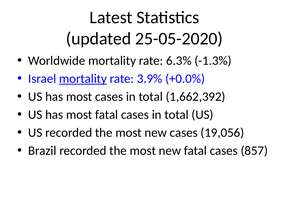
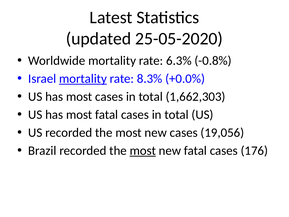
-1.3%: -1.3% -> -0.8% (213, 61)
3.9%: 3.9% -> 8.3% (150, 79)
1,662,392: 1,662,392 -> 1,662,303 (196, 97)
most underline: none -> present (143, 151)
857: 857 -> 176 (254, 151)
